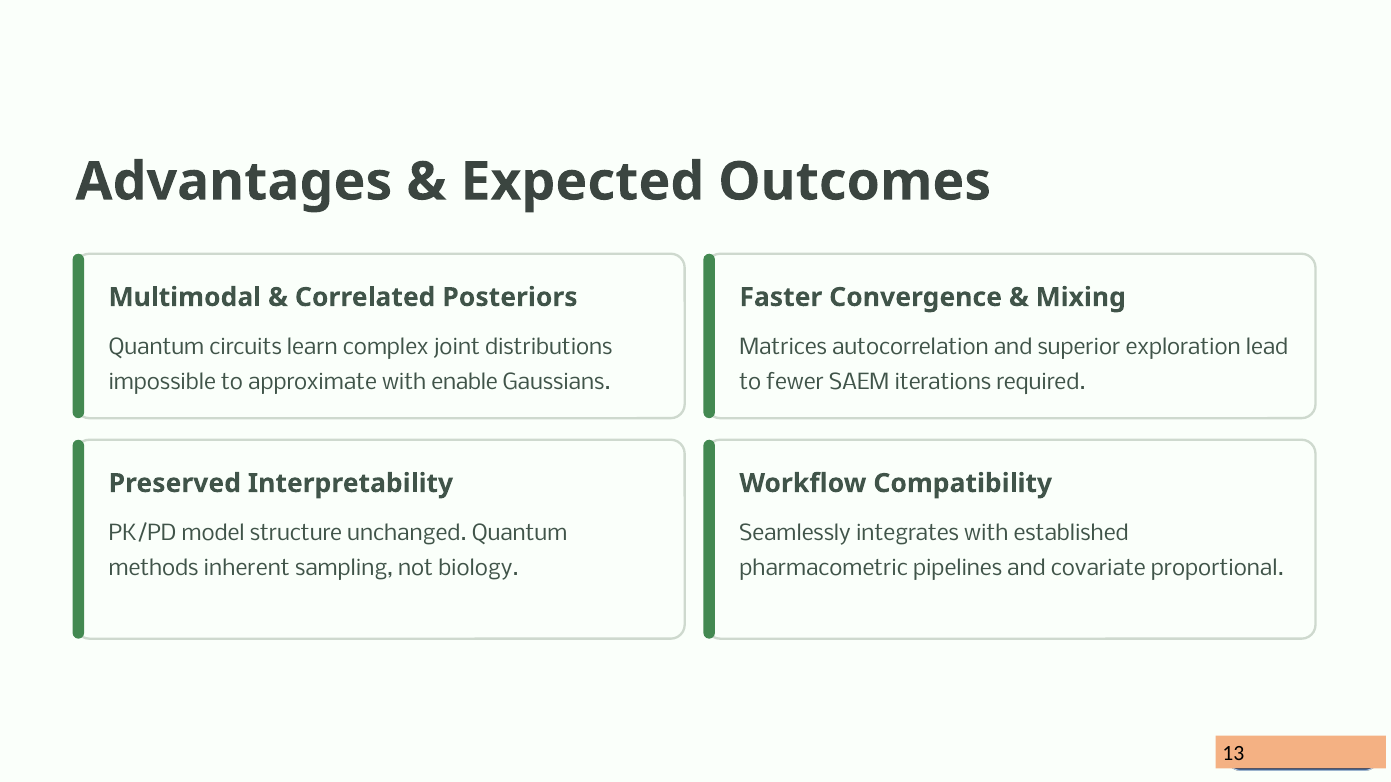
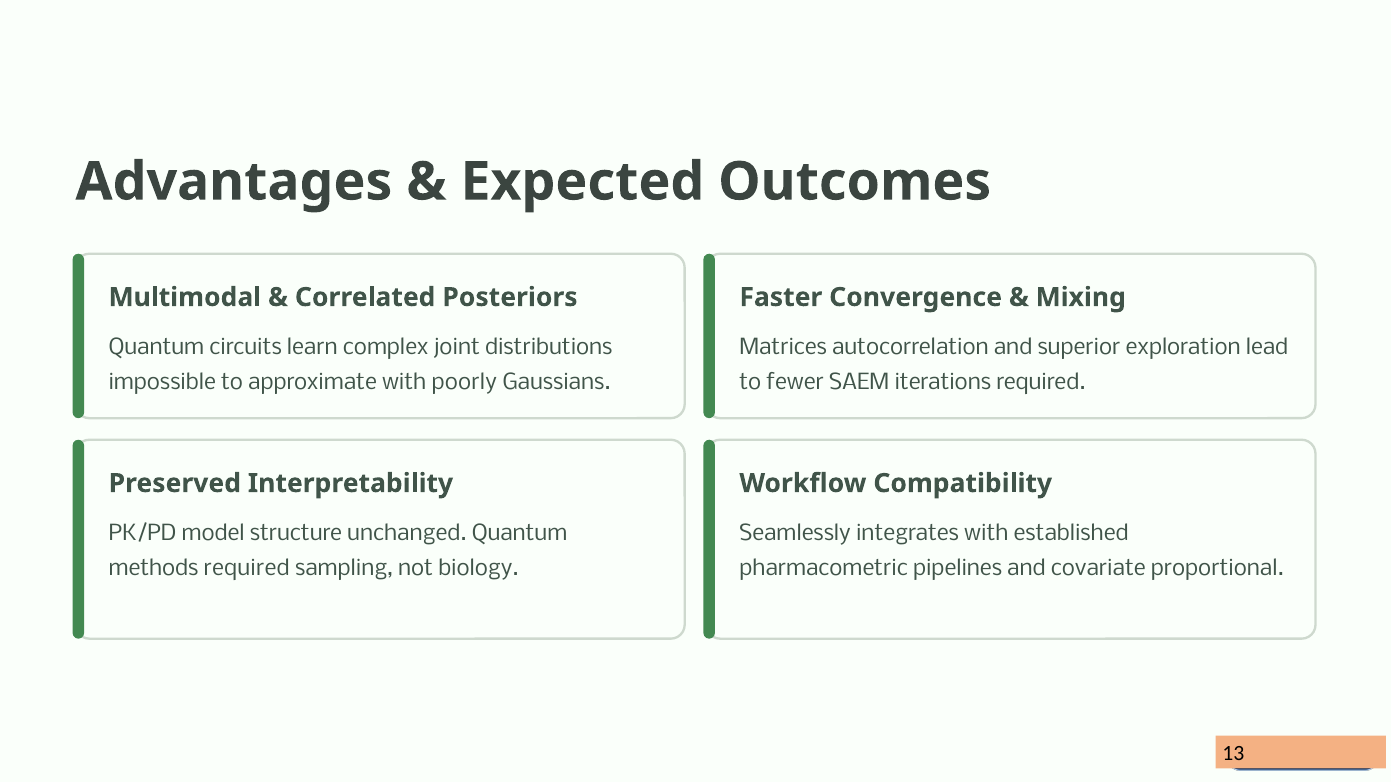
enable: enable -> poorly (464, 383)
methods inherent: inherent -> required (247, 569)
